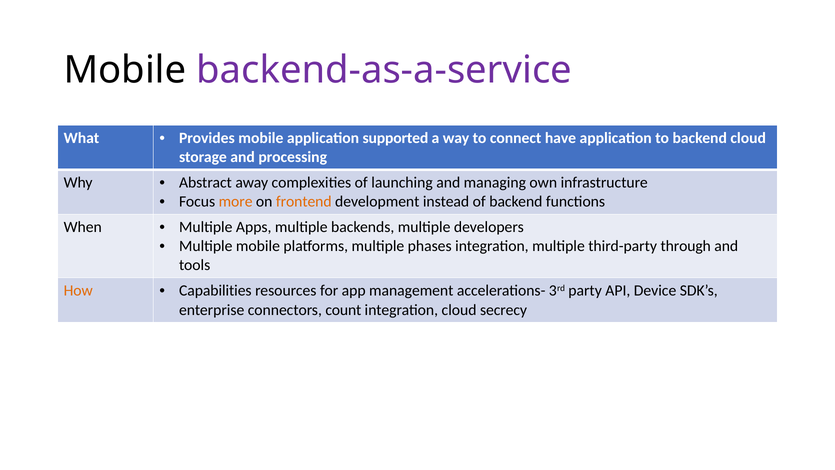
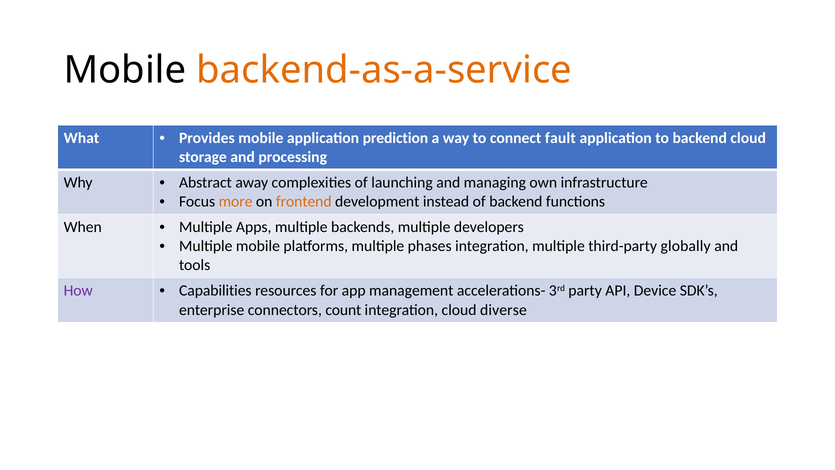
backend-as-a-service colour: purple -> orange (384, 70)
supported: supported -> prediction (395, 138)
have: have -> fault (560, 138)
through: through -> globally (686, 246)
How colour: orange -> purple (78, 291)
secrecy: secrecy -> diverse (503, 310)
